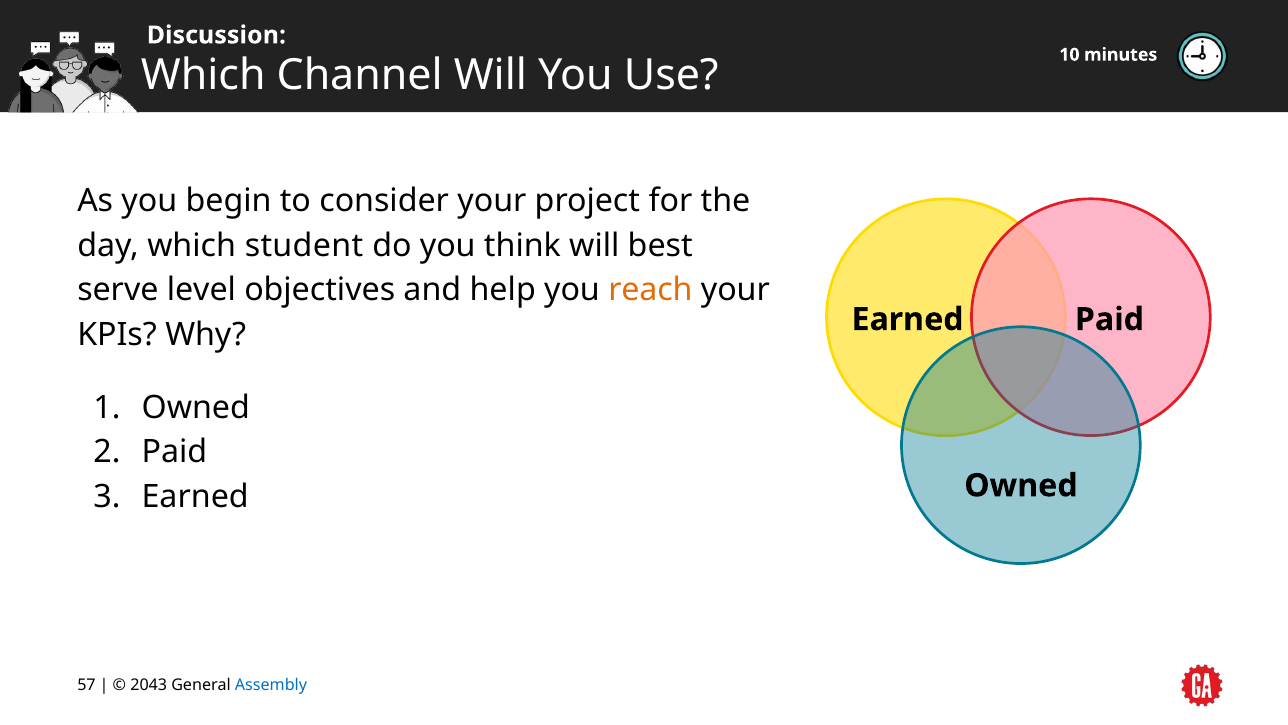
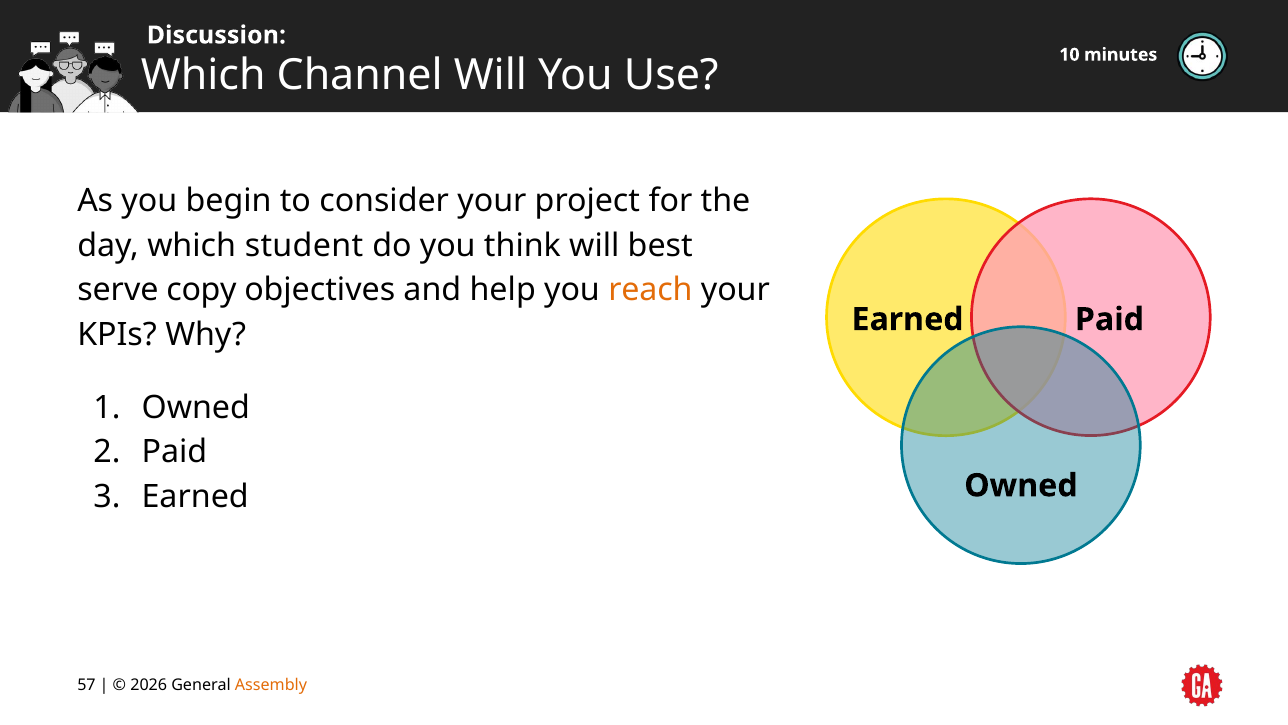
level: level -> copy (202, 290)
2043: 2043 -> 2026 (149, 684)
Assembly colour: blue -> orange (271, 684)
